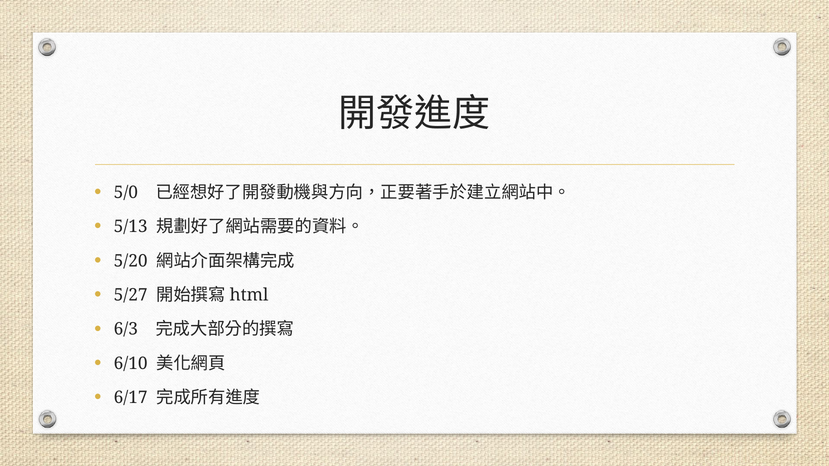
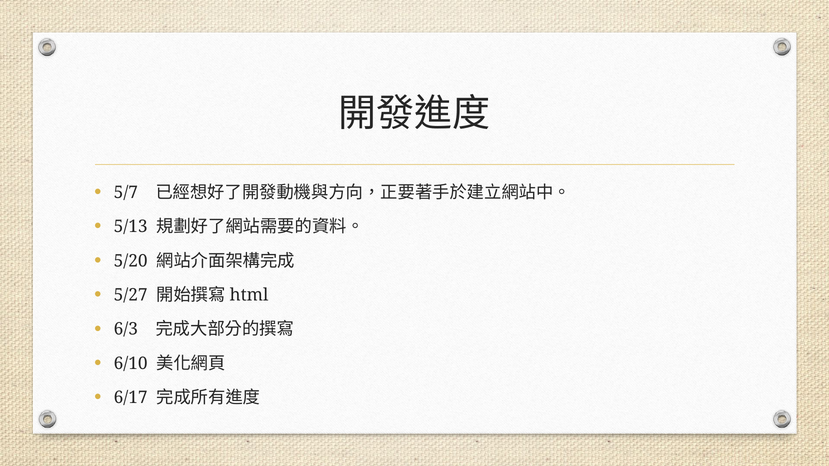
5/0: 5/0 -> 5/7 (126, 193)
